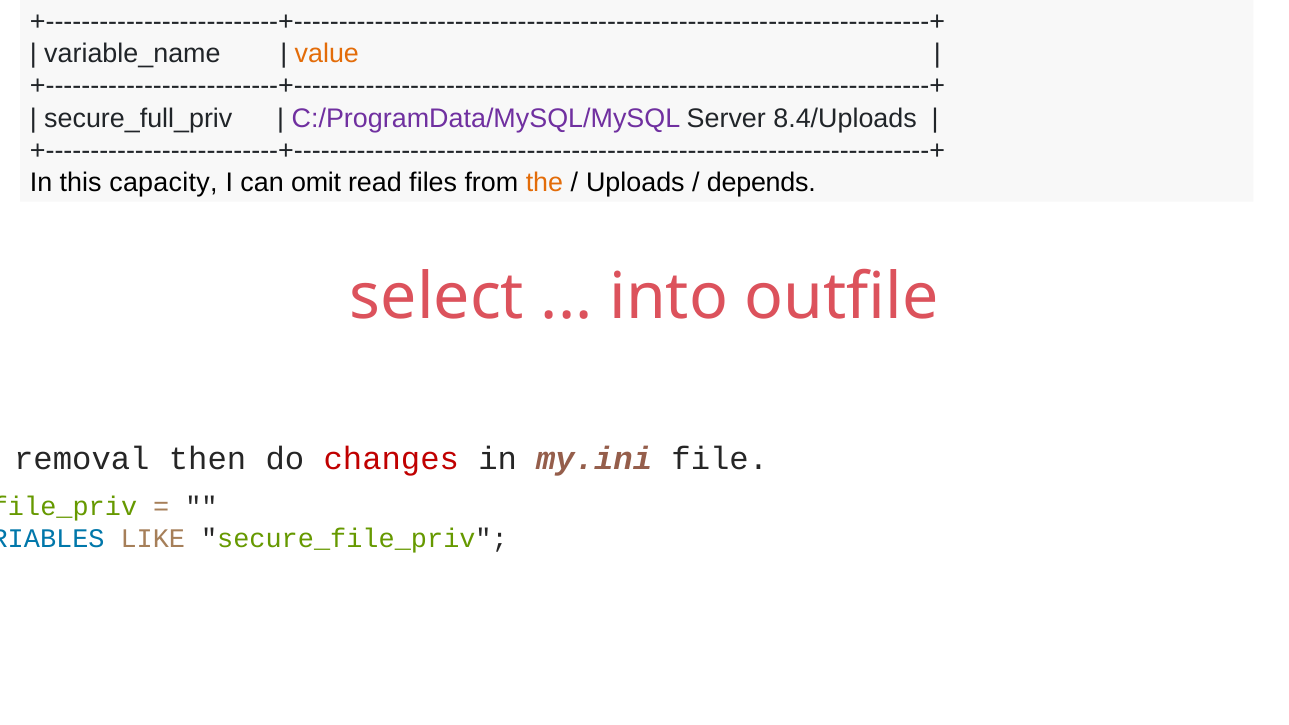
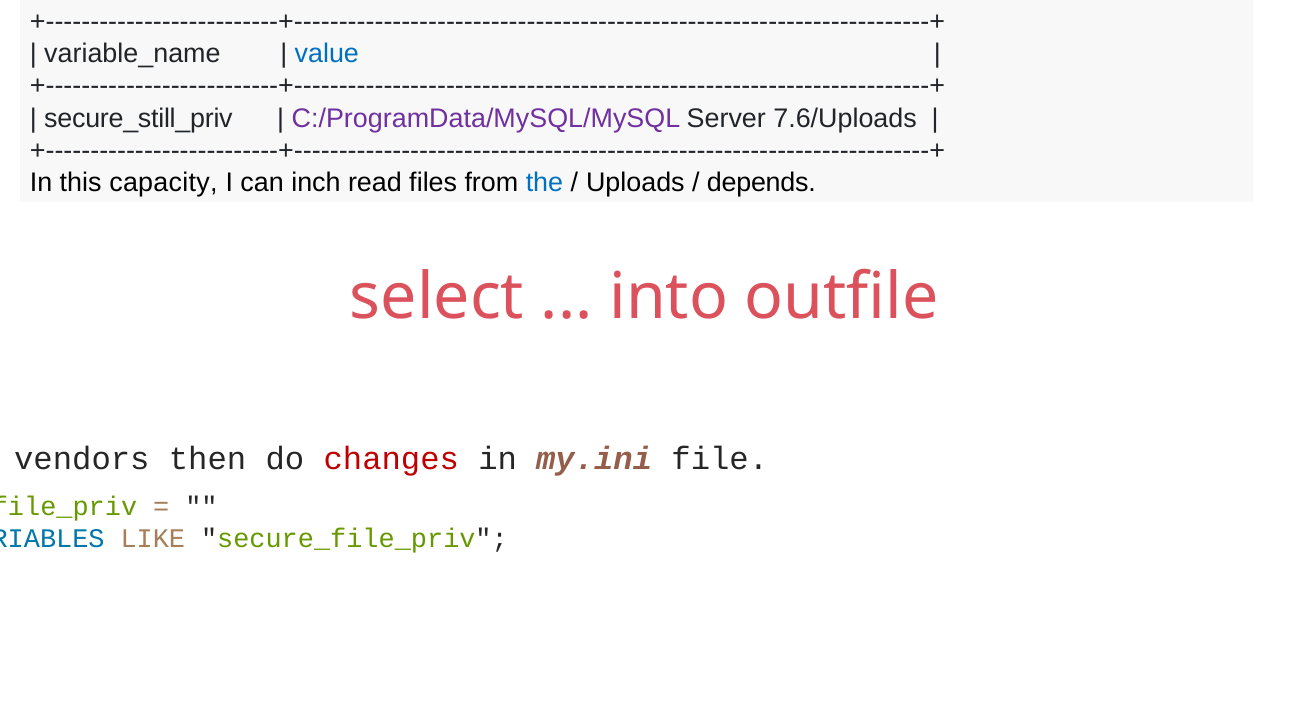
value colour: orange -> blue (327, 54)
secure_full_priv: secure_full_priv -> secure_still_priv (138, 118)
8.4/Uploads: 8.4/Uploads -> 7.6/Uploads (845, 118)
omit: omit -> inch (316, 183)
the colour: orange -> blue (544, 183)
removal: removal -> vendors (82, 459)
